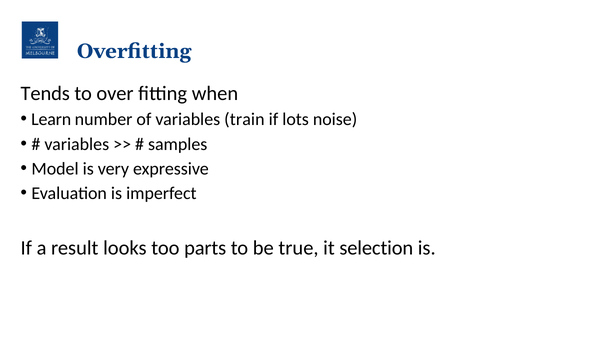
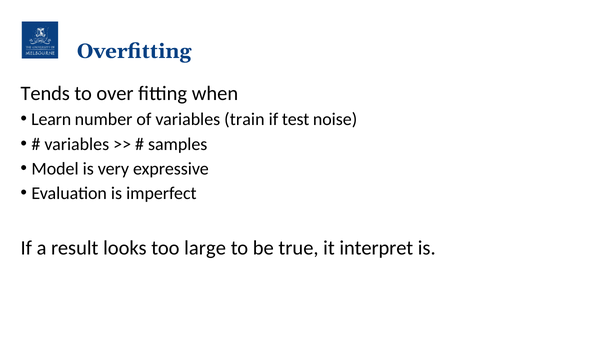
lots: lots -> test (296, 119)
parts: parts -> large (205, 248)
selection: selection -> interpret (376, 248)
